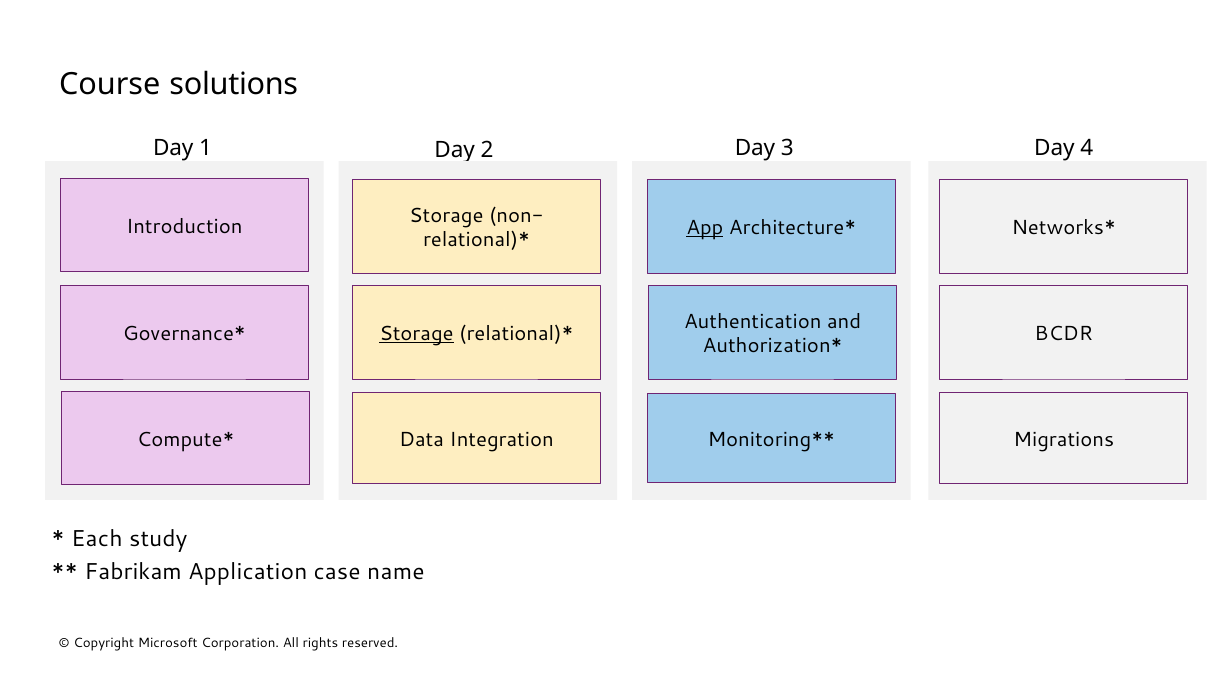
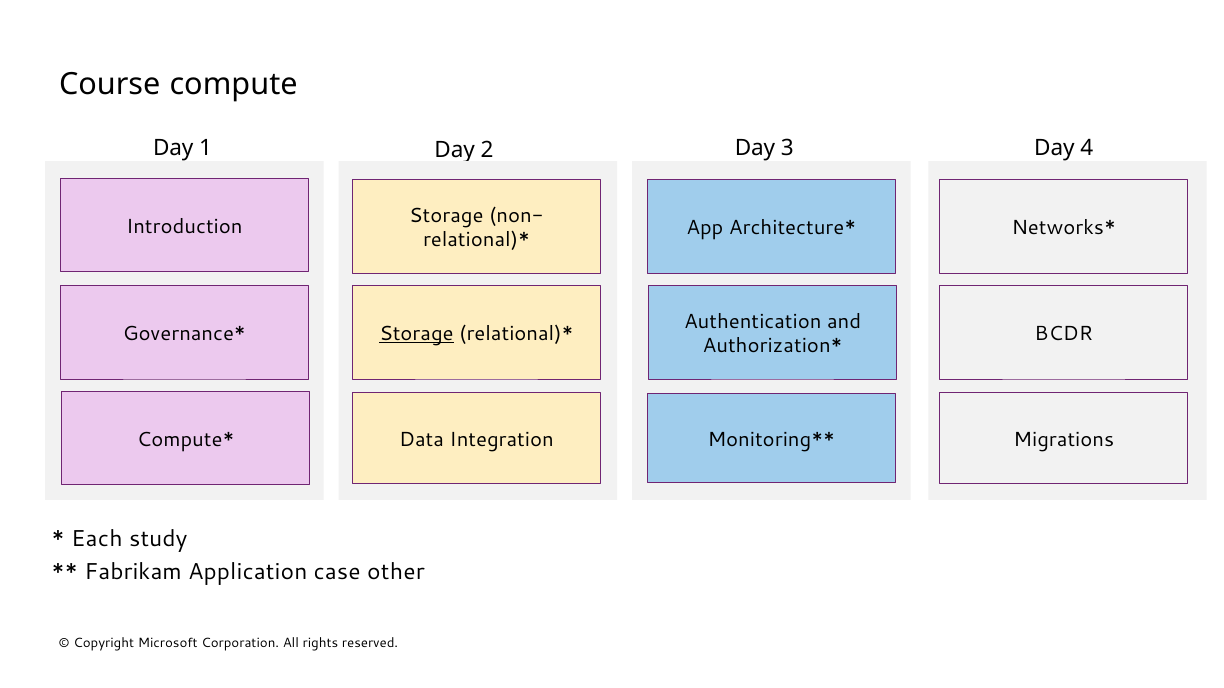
solutions: solutions -> compute (234, 84)
App underline: present -> none (705, 228)
name: name -> other (396, 572)
